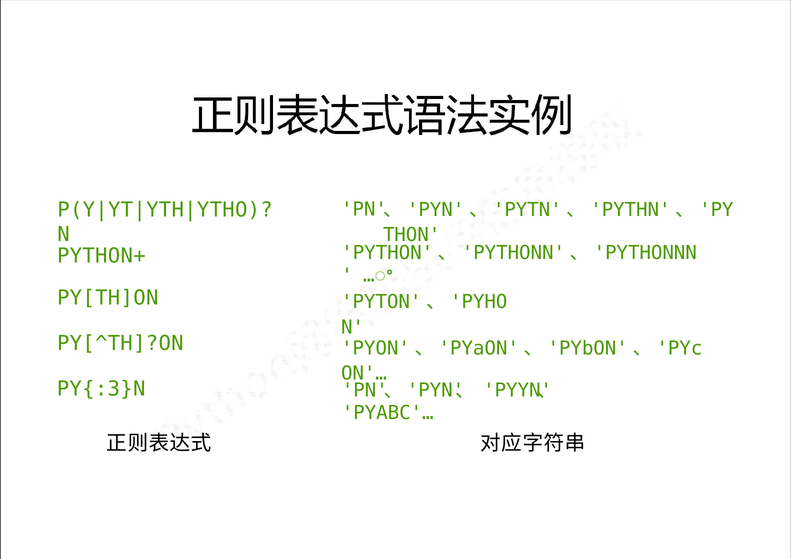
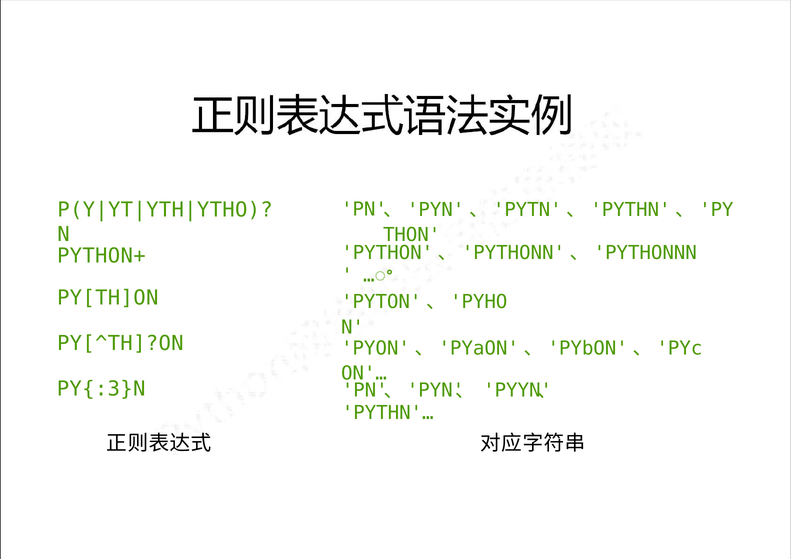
PYABC'…: PYABC'… -> PYTHN'… (388, 413)
